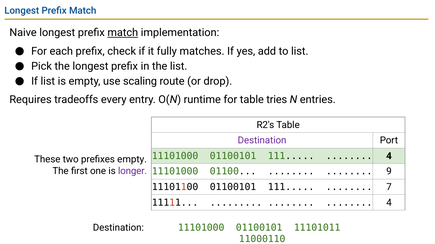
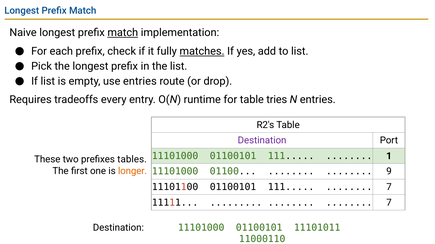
matches underline: none -> present (202, 51)
use scaling: scaling -> entries (140, 81)
4: 4 -> 1 (389, 156)
prefixes empty: empty -> tables (132, 160)
longer colour: purple -> orange (133, 171)
4: 4 -> 7 (389, 203)
